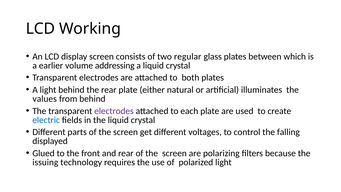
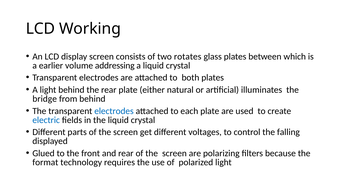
regular: regular -> rotates (188, 56)
values: values -> bridge (45, 99)
electrodes colour: purple -> blue (114, 111)
issuing: issuing -> format (45, 162)
